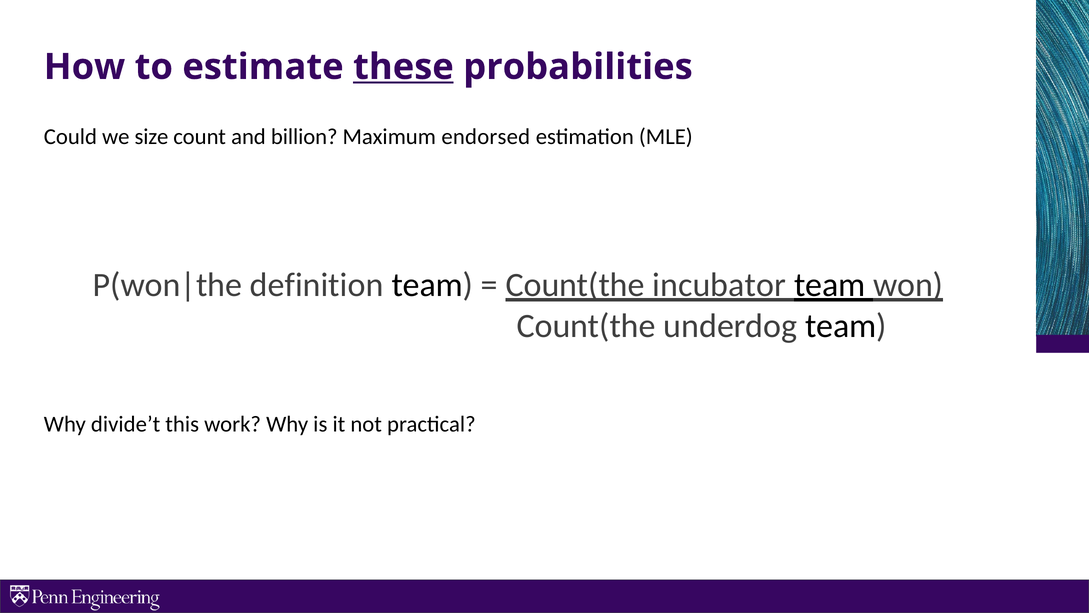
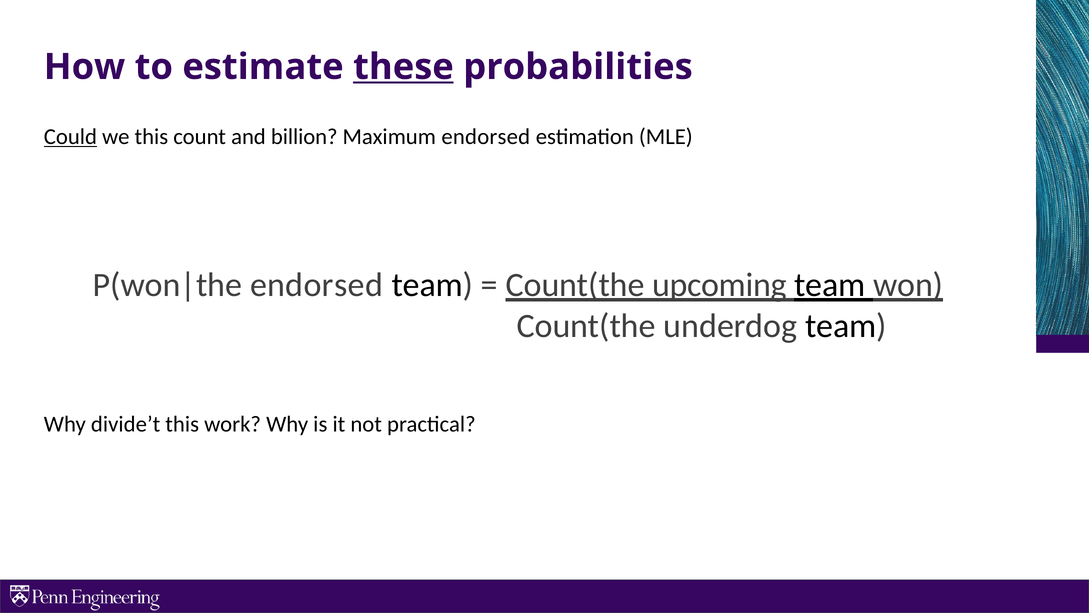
Could underline: none -> present (70, 137)
we size: size -> this (151, 137)
definition: definition -> endorsed (316, 285)
incubator: incubator -> upcoming (719, 285)
